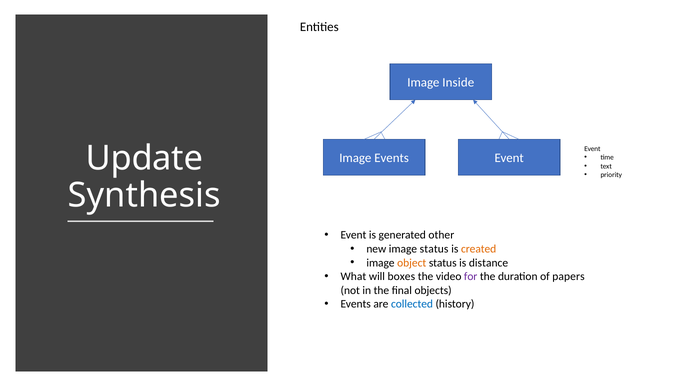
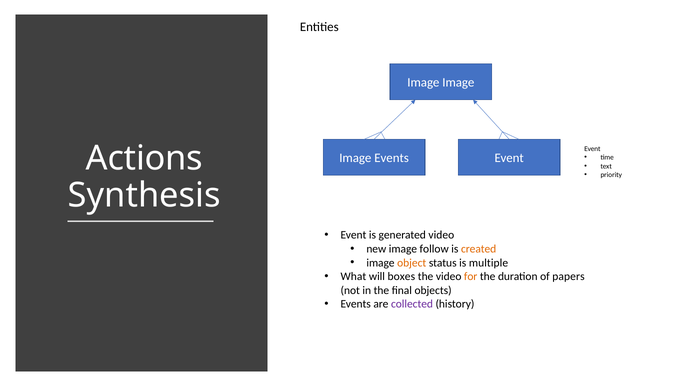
Inside: Inside -> Image (458, 83)
Update: Update -> Actions (144, 158)
generated other: other -> video (441, 235)
image status: status -> follow (434, 249)
distance: distance -> multiple (489, 262)
for colour: purple -> orange (471, 276)
collected colour: blue -> purple (412, 304)
